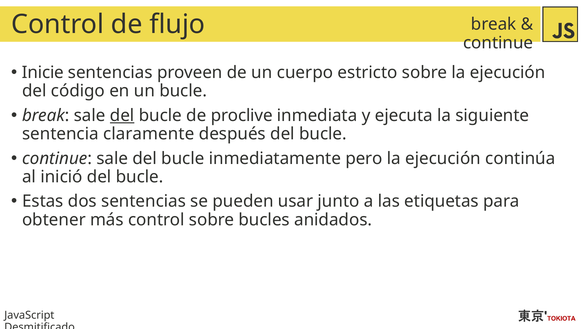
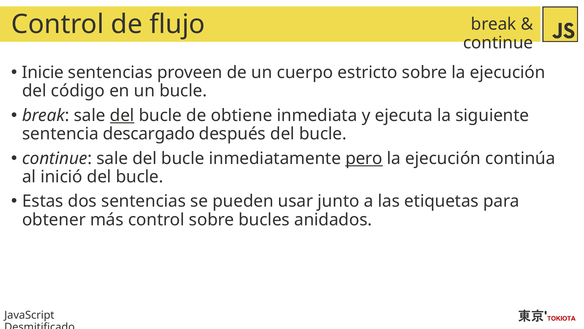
proclive: proclive -> obtiene (242, 115)
claramente: claramente -> descargado (149, 134)
pero underline: none -> present (364, 158)
